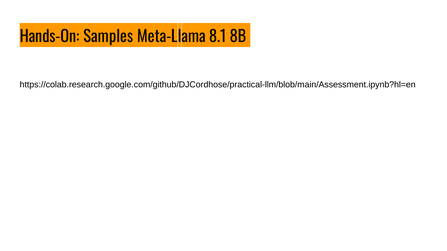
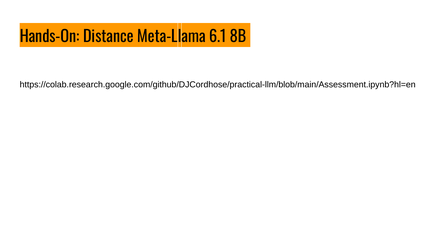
Samples: Samples -> Distance (108, 37)
8.1: 8.1 -> 6.1 (218, 37)
